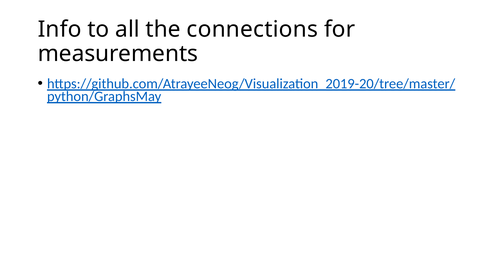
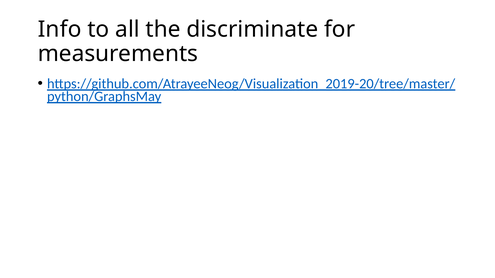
connections: connections -> discriminate (252, 29)
